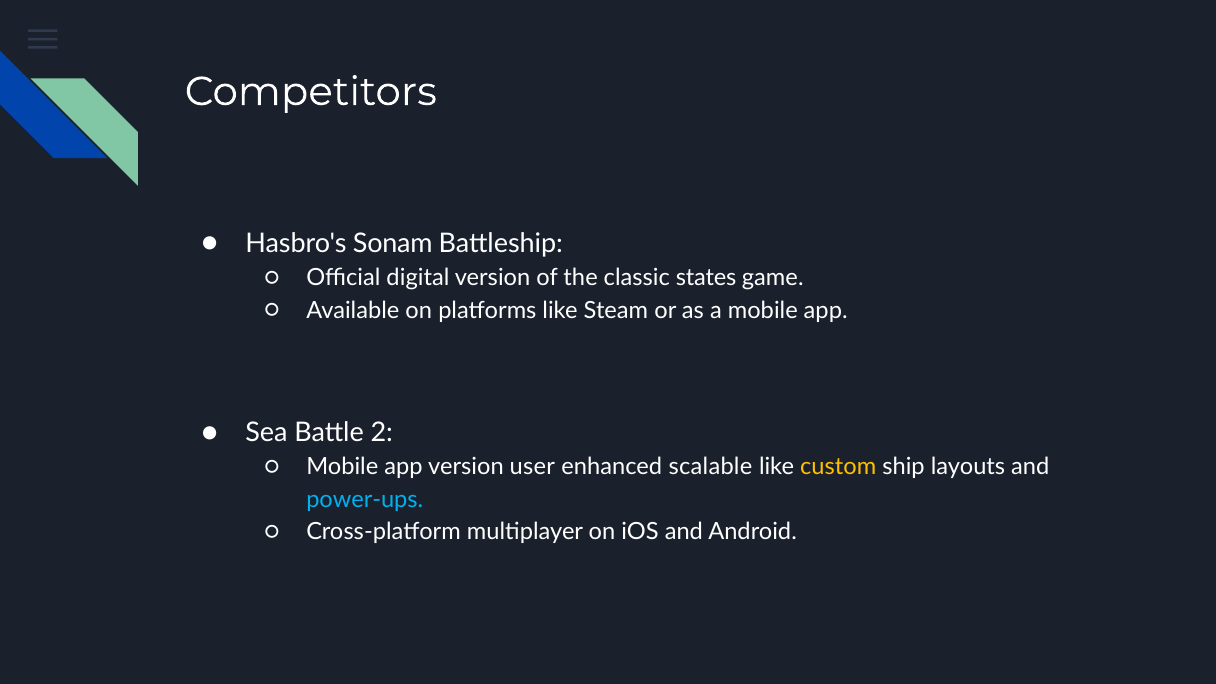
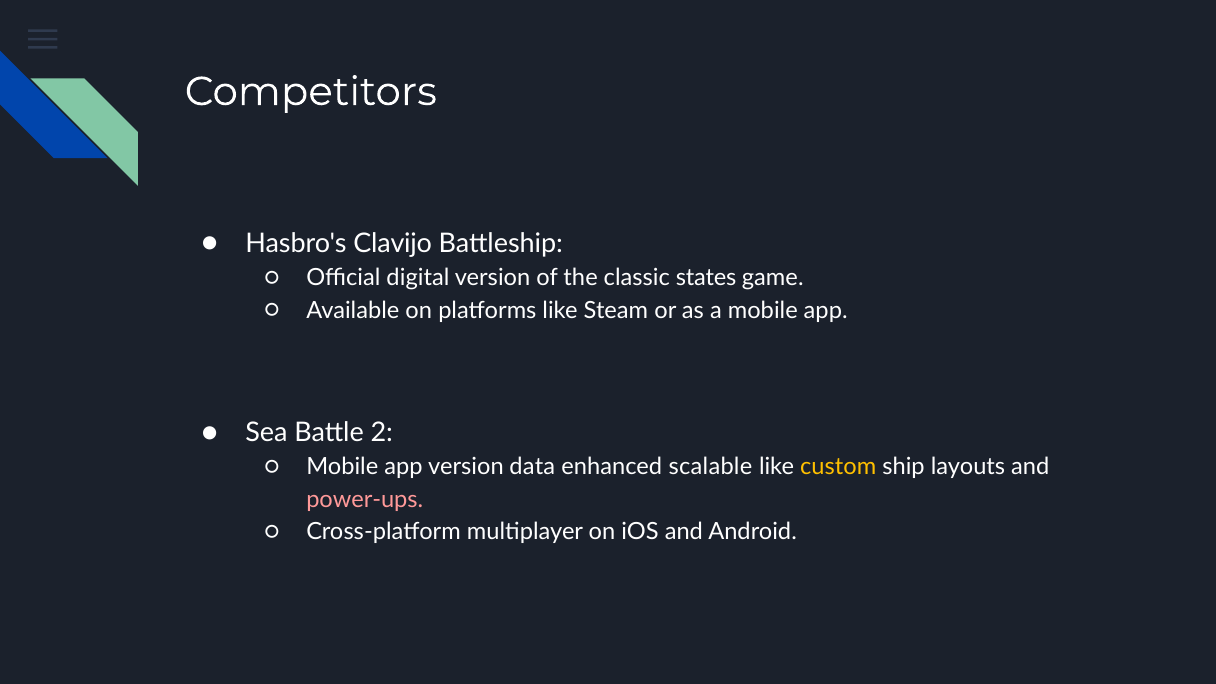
Sonam: Sonam -> Clavijo (393, 244)
user: user -> data (532, 467)
power-ups colour: light blue -> pink (365, 500)
